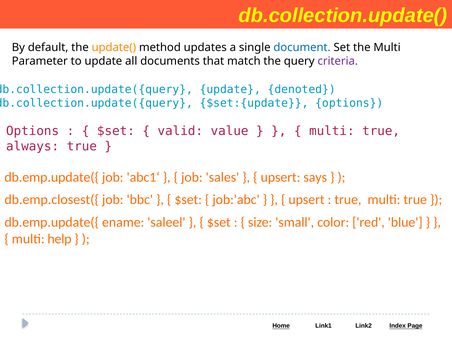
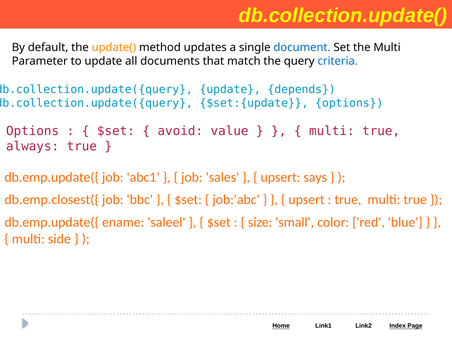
criteria colour: purple -> blue (338, 61)
denoted: denoted -> depends (302, 89)
valid: valid -> avoid (180, 131)
help: help -> side (59, 239)
